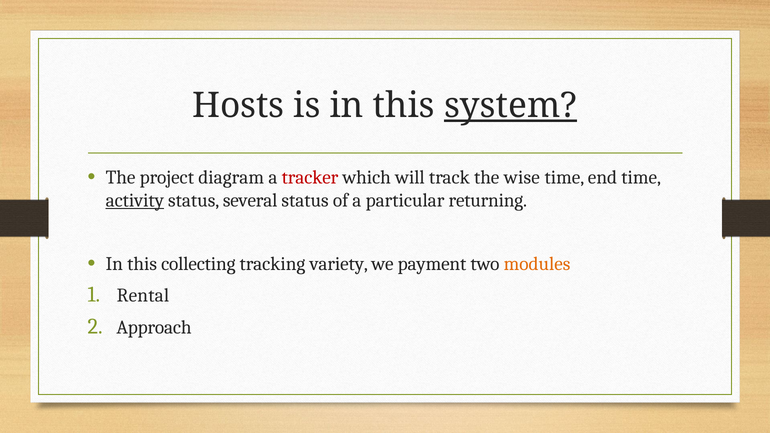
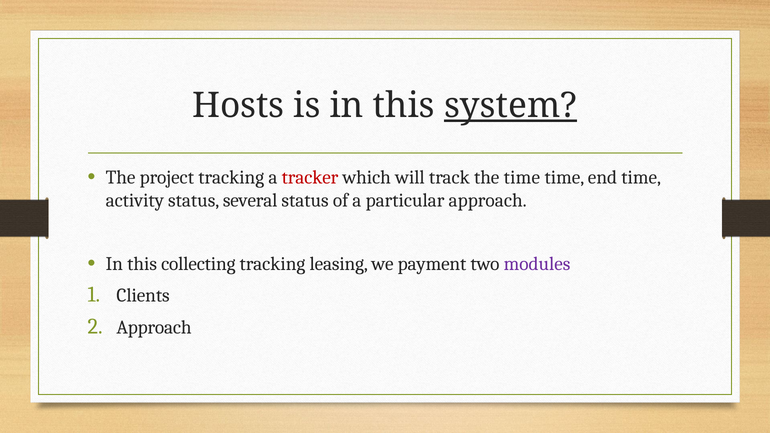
project diagram: diagram -> tracking (231, 177)
the wise: wise -> time (522, 177)
activity underline: present -> none (135, 200)
particular returning: returning -> approach (488, 200)
variety: variety -> leasing (339, 264)
modules colour: orange -> purple (537, 264)
Rental: Rental -> Clients (143, 296)
